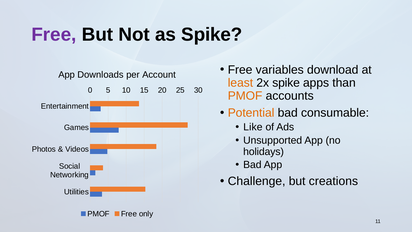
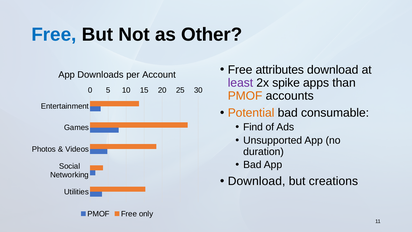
Free colour: purple -> blue (54, 35)
as Spike: Spike -> Other (212, 35)
variables: variables -> attributes (280, 70)
least colour: orange -> purple (240, 83)
Like: Like -> Find (253, 127)
holidays: holidays -> duration (264, 151)
Challenge: Challenge -> Download (257, 181)
